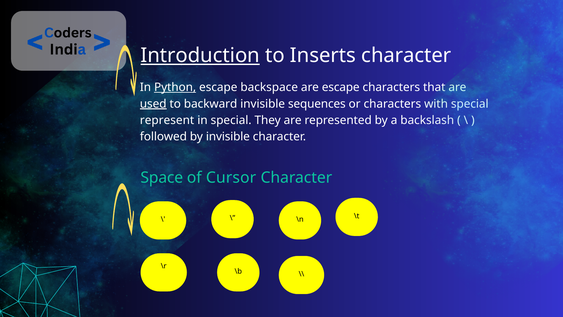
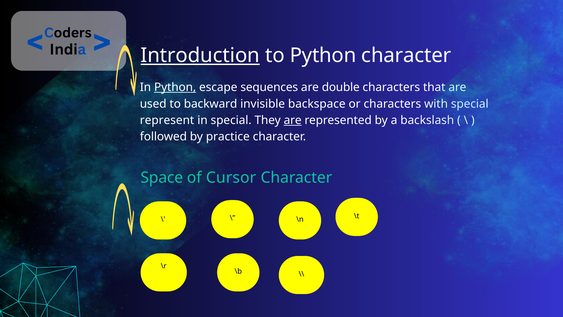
to Inserts: Inserts -> Python (323, 56)
backspace: backspace -> sequences (269, 87)
are escape: escape -> double (341, 87)
used underline: present -> none (153, 104)
sequences: sequences -> backspace (317, 104)
are underline: none -> present (293, 120)
by invisible: invisible -> practice (228, 137)
